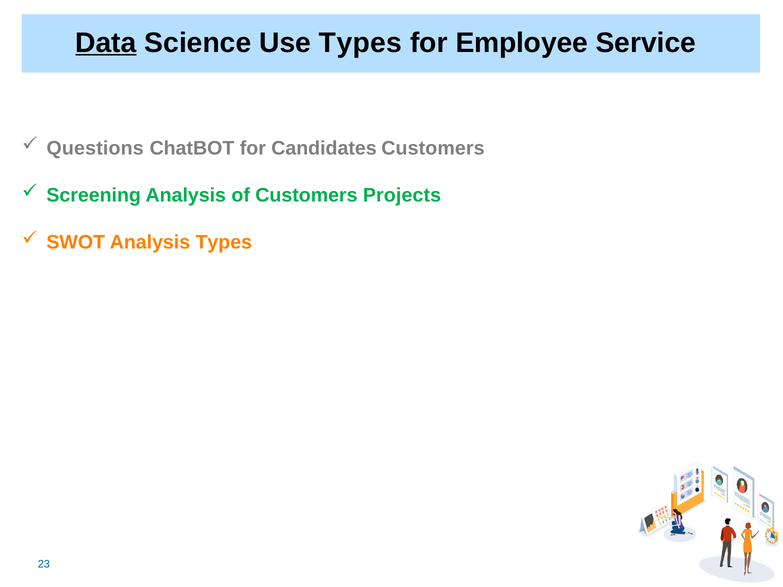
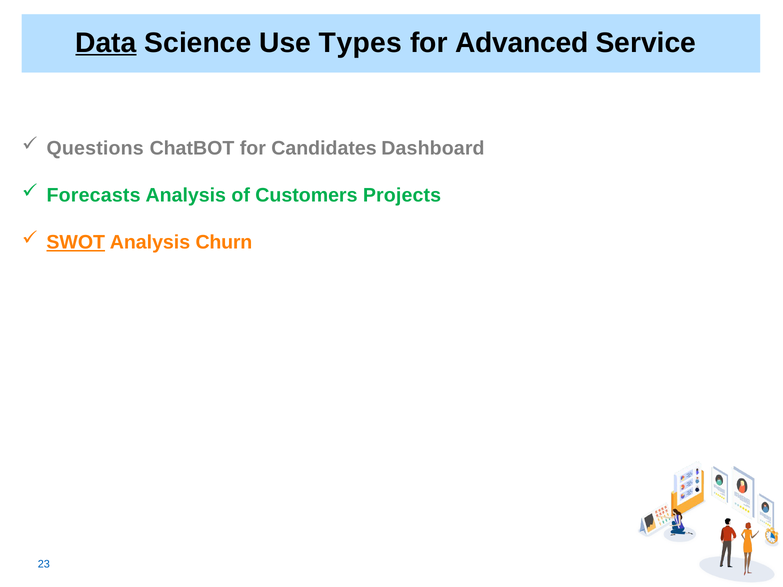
Employee: Employee -> Advanced (522, 43)
Candidates Customers: Customers -> Dashboard (433, 148)
Screening: Screening -> Forecasts (94, 195)
SWOT underline: none -> present (76, 242)
Analysis Types: Types -> Churn (224, 242)
